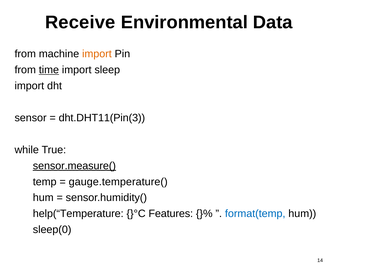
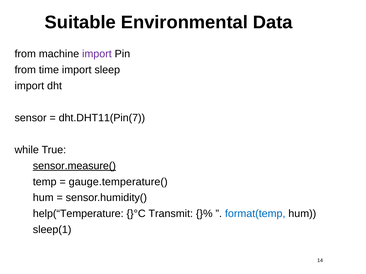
Receive: Receive -> Suitable (80, 22)
import colour: orange -> purple (97, 54)
time underline: present -> none (49, 70)
dht.DHT11(Pin(3: dht.DHT11(Pin(3 -> dht.DHT11(Pin(7 (102, 118)
Features: Features -> Transmit (171, 214)
sleep(0: sleep(0 -> sleep(1 (52, 230)
